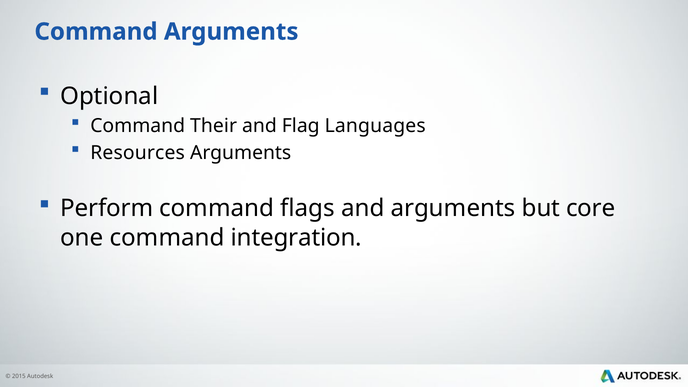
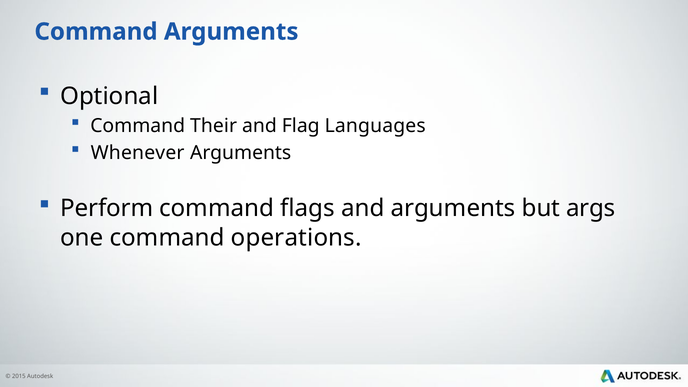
Resources: Resources -> Whenever (138, 153)
core: core -> args (591, 208)
integration: integration -> operations (296, 237)
